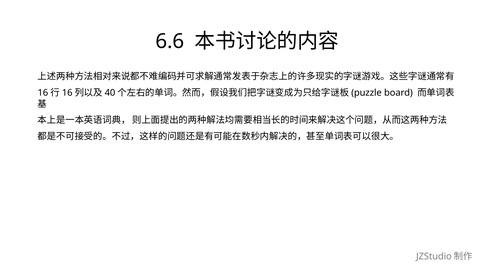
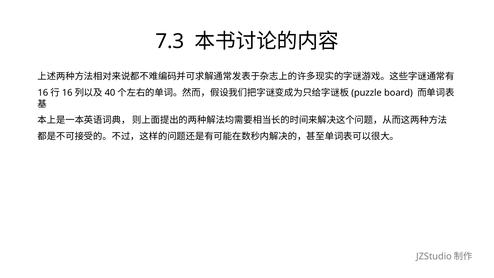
6.6: 6.6 -> 7.3 (170, 42)
